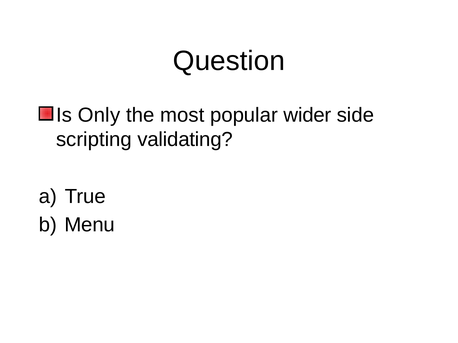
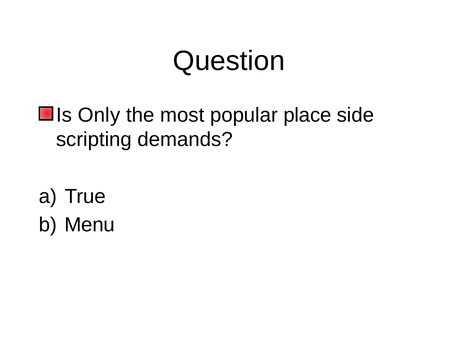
wider: wider -> place (307, 115)
validating: validating -> demands (185, 140)
